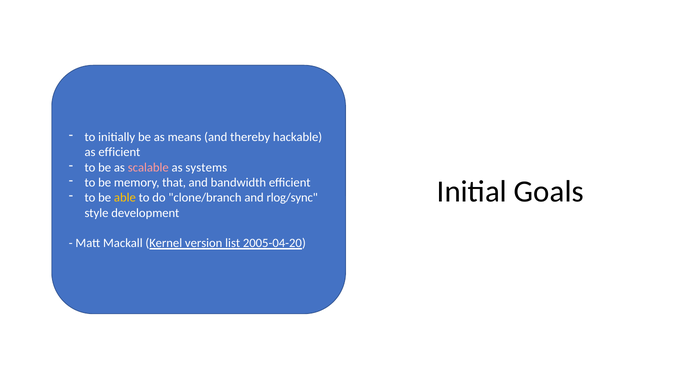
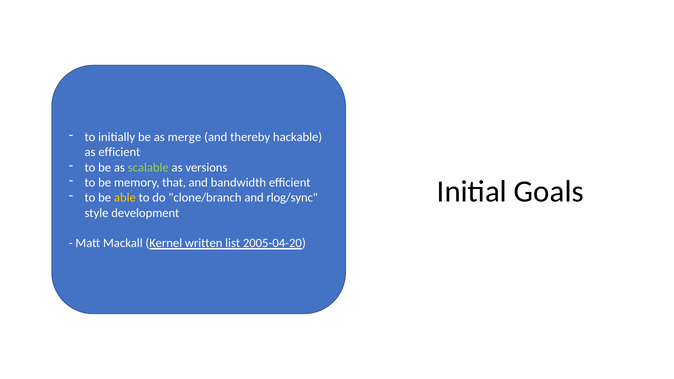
means: means -> merge (184, 137)
scalable colour: pink -> light green (148, 168)
systems: systems -> versions (206, 168)
version: version -> written (204, 243)
